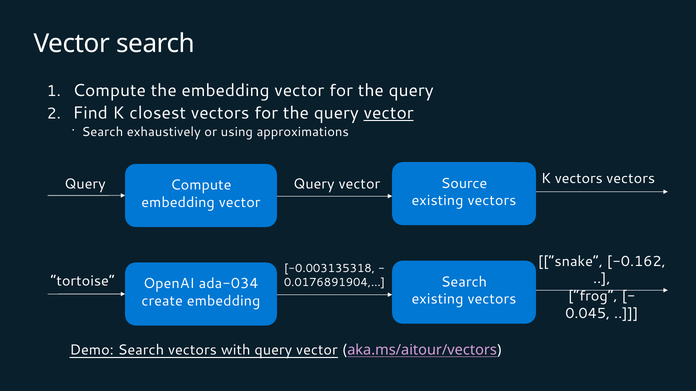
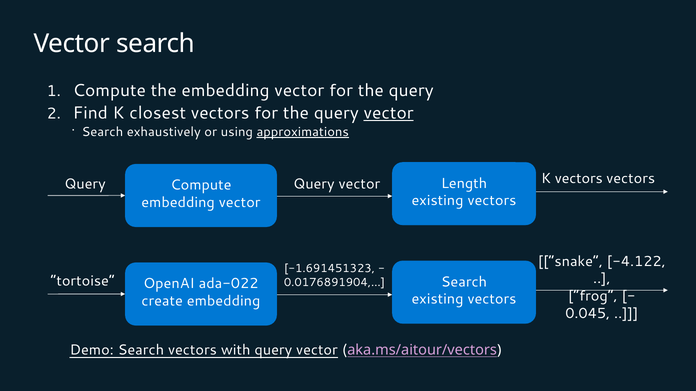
approximations underline: none -> present (303, 132)
Source: Source -> Length (464, 183)
-0.162: -0.162 -> -4.122 (636, 262)
-0.003135318: -0.003135318 -> -1.691451323 (329, 269)
ada-034: ada-034 -> ada-022 (229, 284)
